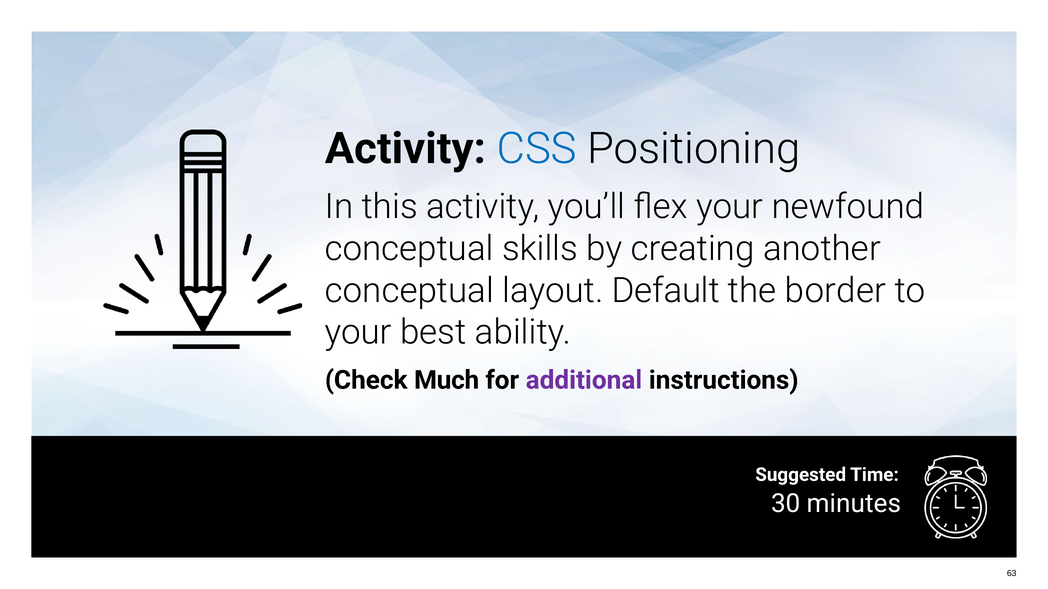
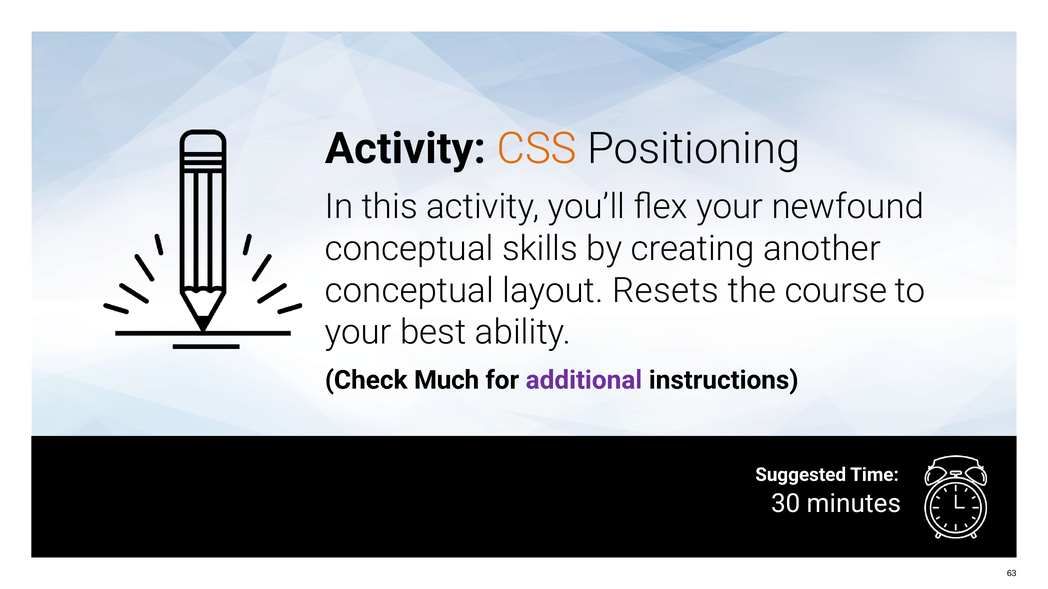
CSS colour: blue -> orange (537, 149)
Default: Default -> Resets (665, 291)
border: border -> course (836, 291)
